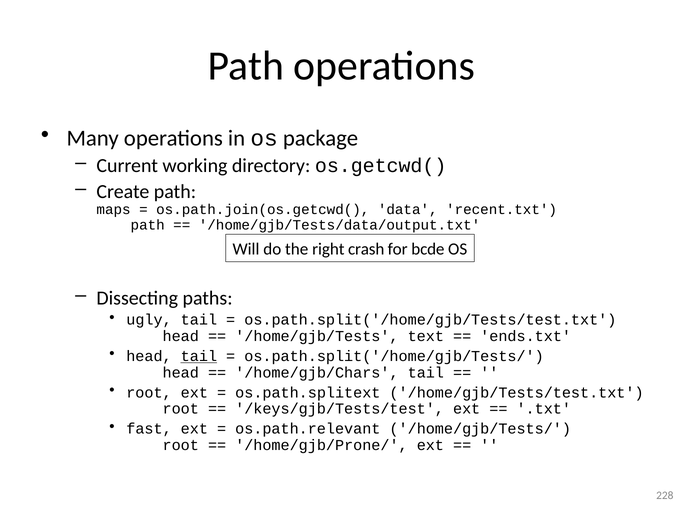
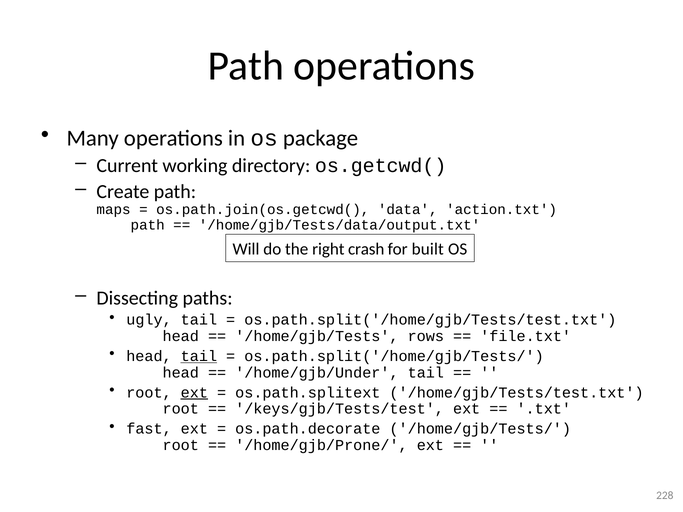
recent.txt: recent.txt -> action.txt (502, 210)
bcde: bcde -> built (428, 249)
text: text -> rows (426, 336)
ends.txt: ends.txt -> file.txt (526, 336)
/home/gjb/Chars: /home/gjb/Chars -> /home/gjb/Under (317, 373)
ext underline: none -> present (194, 393)
os.path.relevant: os.path.relevant -> os.path.decorate (308, 429)
